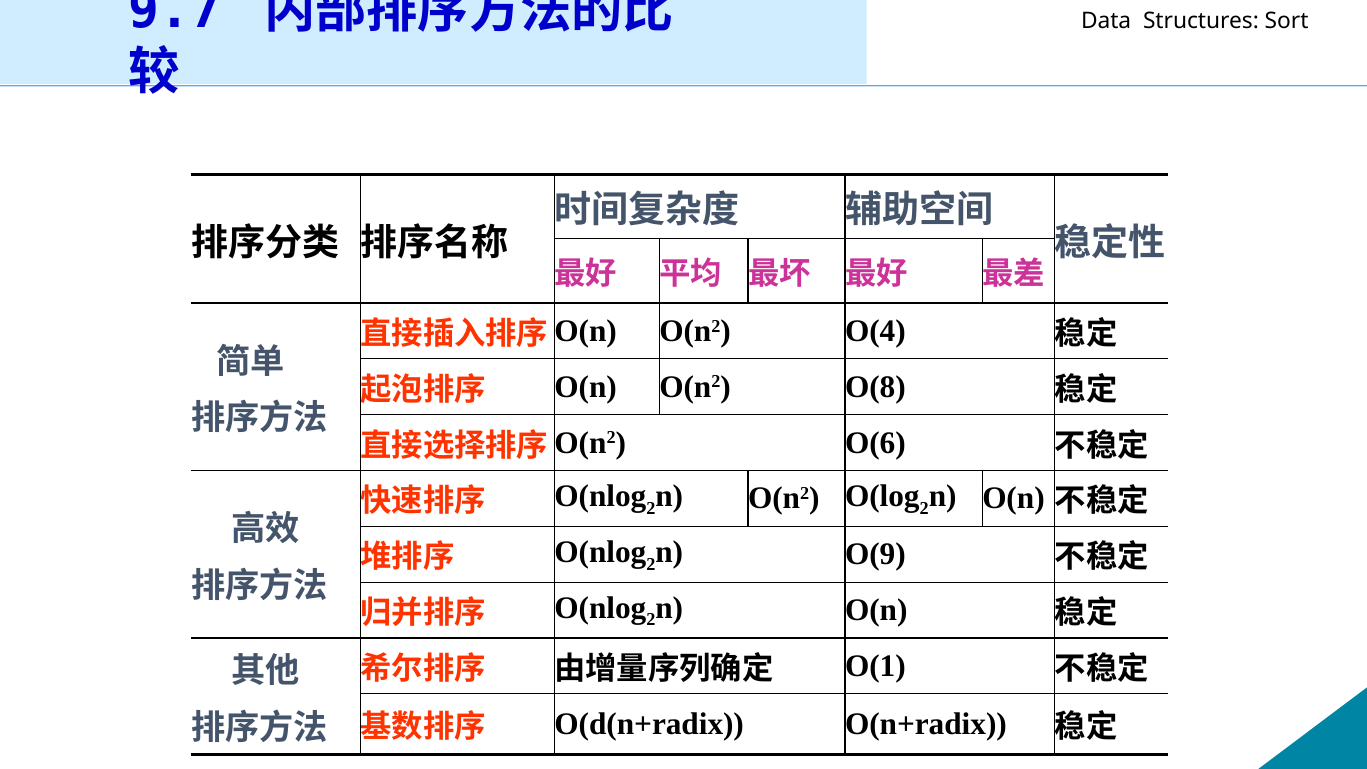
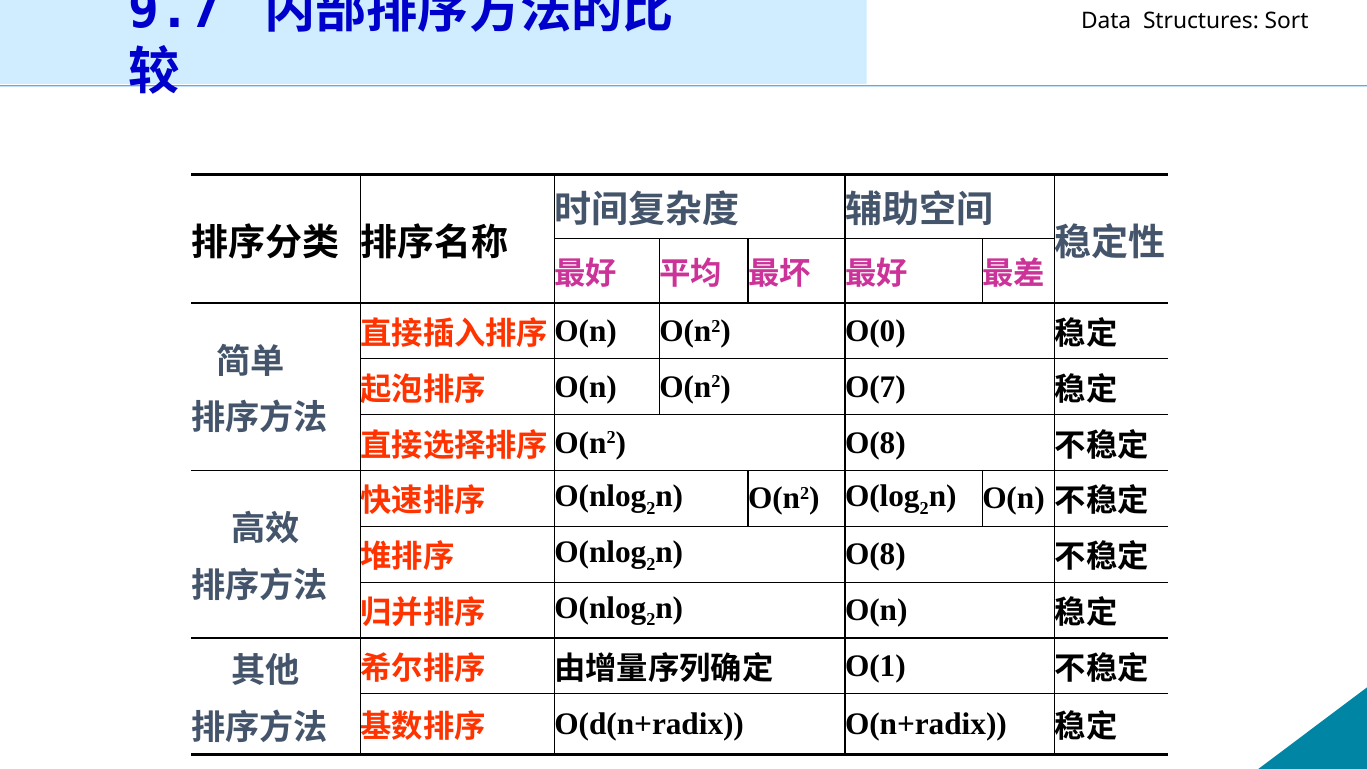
O(4: O(4 -> O(0 (875, 331)
O(8: O(8 -> O(7 (875, 387)
O(n2 O(6: O(6 -> O(8 (875, 443)
O(9: O(9 -> O(8 (875, 554)
